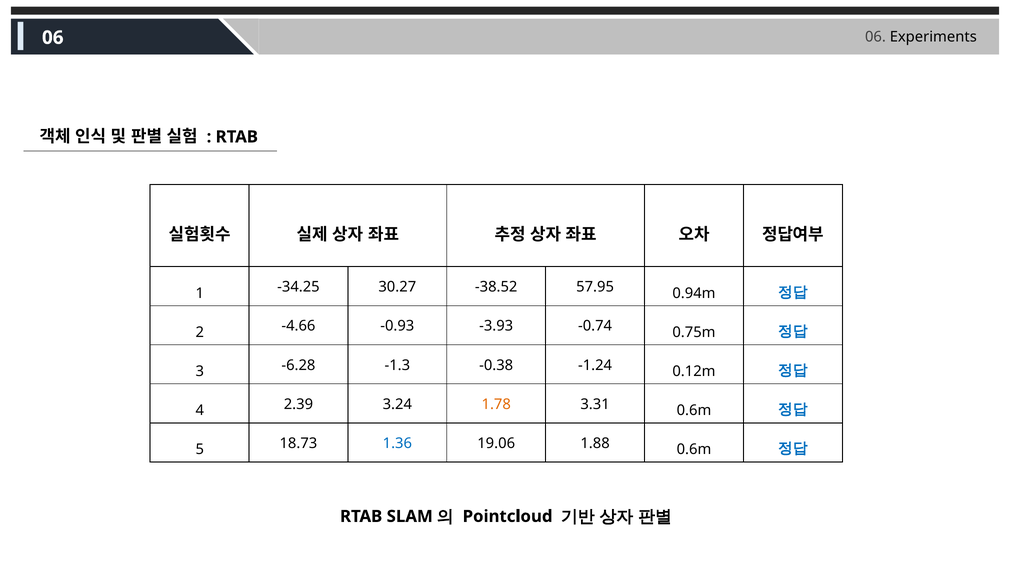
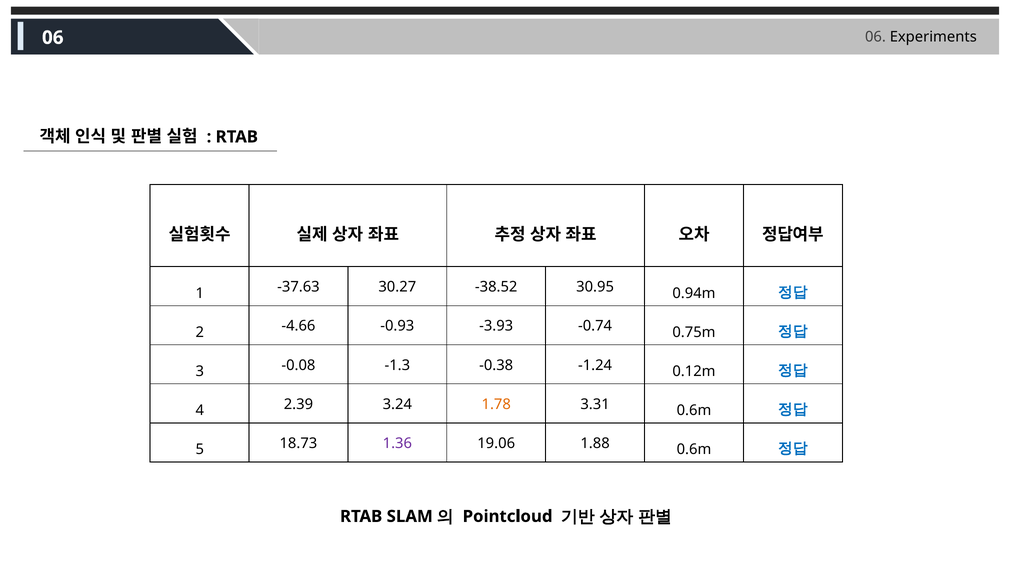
-34.25: -34.25 -> -37.63 (298, 287)
57.95: 57.95 -> 30.95 (595, 287)
-6.28: -6.28 -> -0.08 (298, 365)
1.36 colour: blue -> purple (397, 443)
